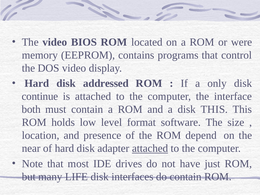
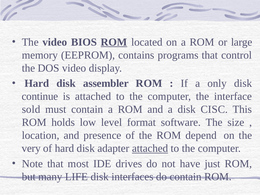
ROM underline: none -> present (114, 42)
were: were -> large (242, 42)
addressed: addressed -> assembler (106, 83)
both: both -> sold (31, 109)
disk THIS: THIS -> CISC (214, 109)
near: near -> very (31, 148)
